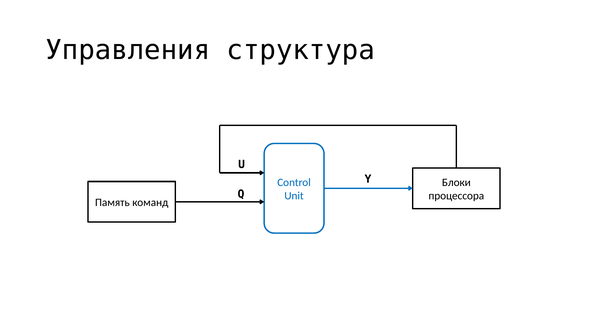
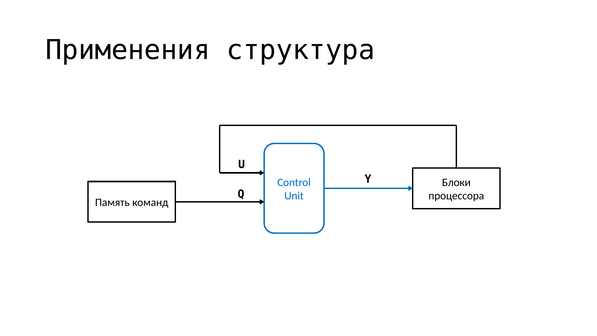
Управления: Управления -> Применения (128, 50)
